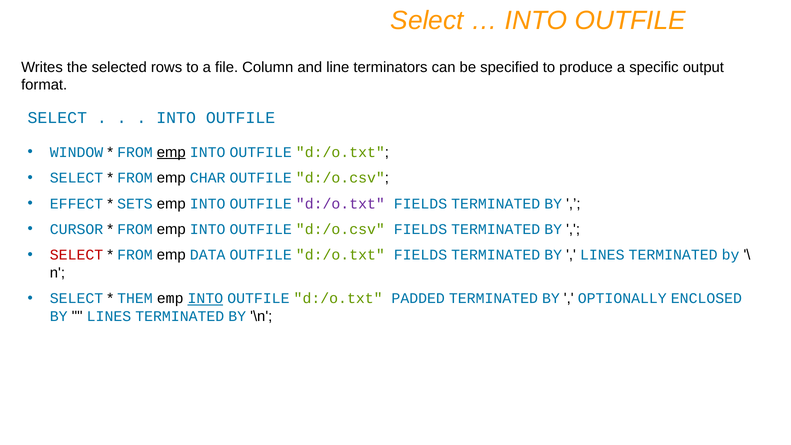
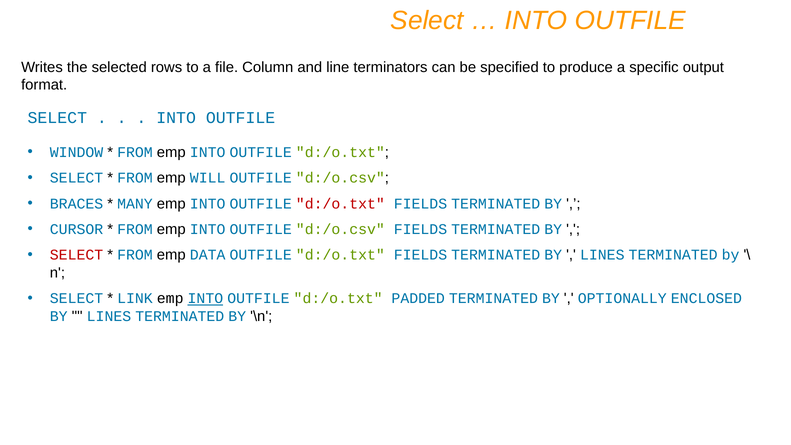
emp underline: present -> none (171, 152)
CHAR: CHAR -> WILL (208, 178)
EFFECT: EFFECT -> BRACES (77, 204)
SETS: SETS -> MANY (135, 204)
d:/o.txt colour: purple -> red (340, 204)
THEM: THEM -> LINK (135, 299)
